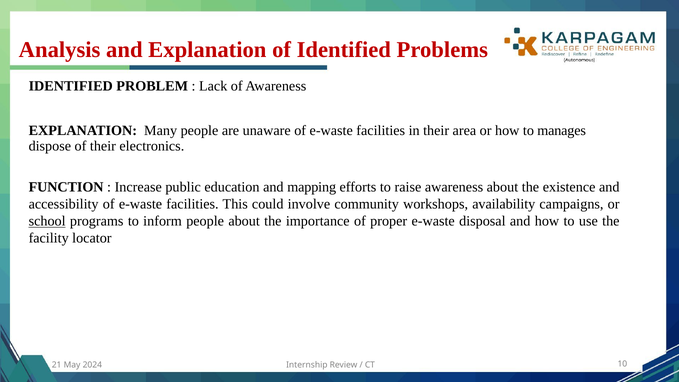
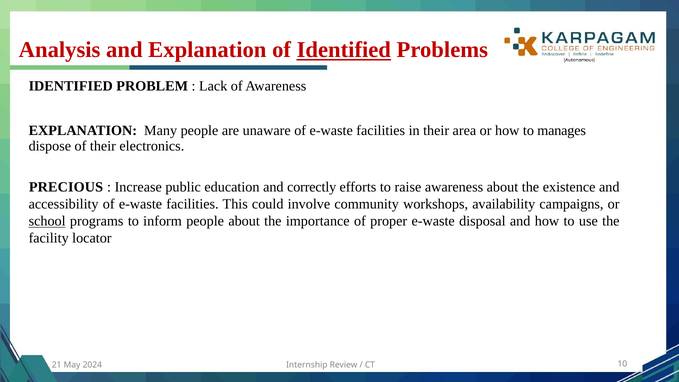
Identified underline: none -> present (344, 50)
FUNCTION: FUNCTION -> PRECIOUS (66, 187)
mapping: mapping -> correctly (312, 187)
